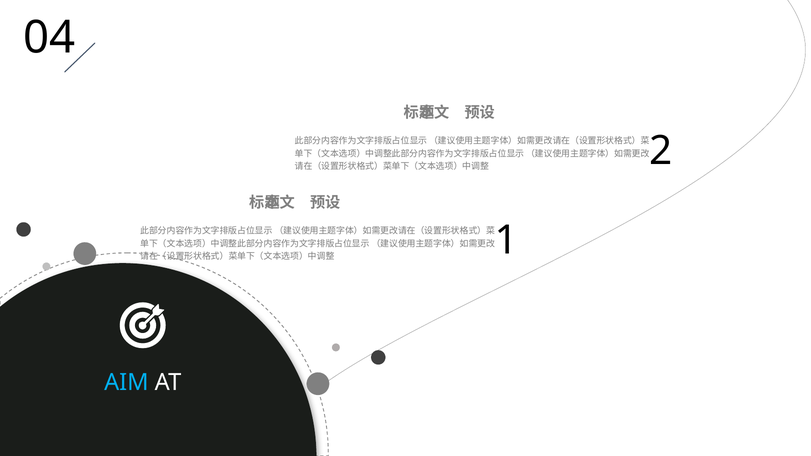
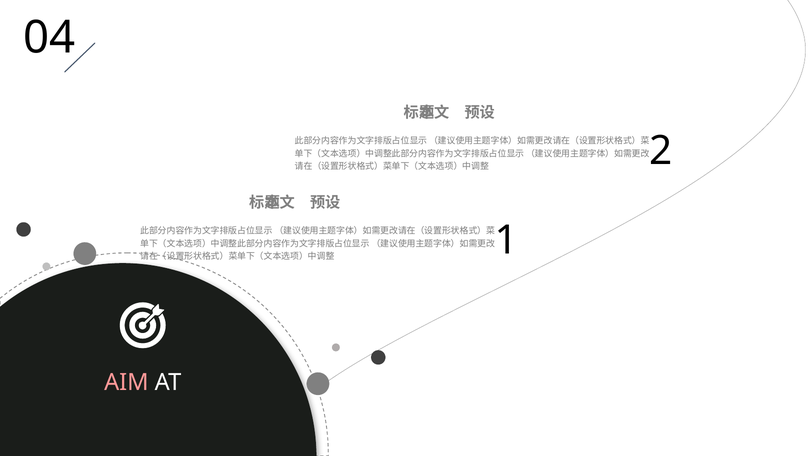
AIM colour: light blue -> pink (126, 382)
